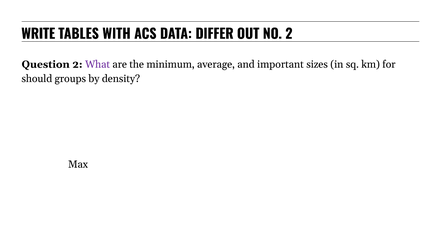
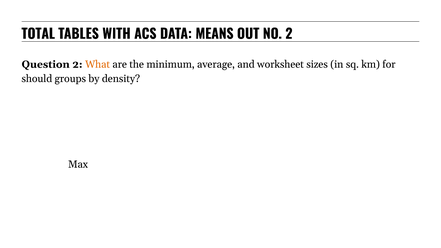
WRITE: WRITE -> TOTAL (38, 34)
DIFFER: DIFFER -> MEANS (215, 34)
What colour: purple -> orange (98, 64)
important: important -> worksheet (280, 64)
